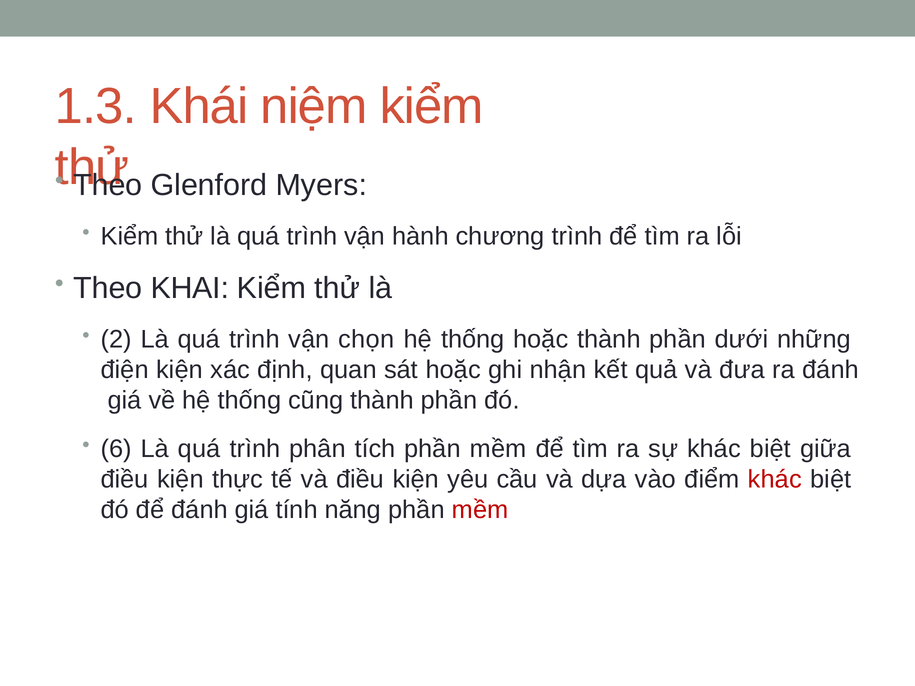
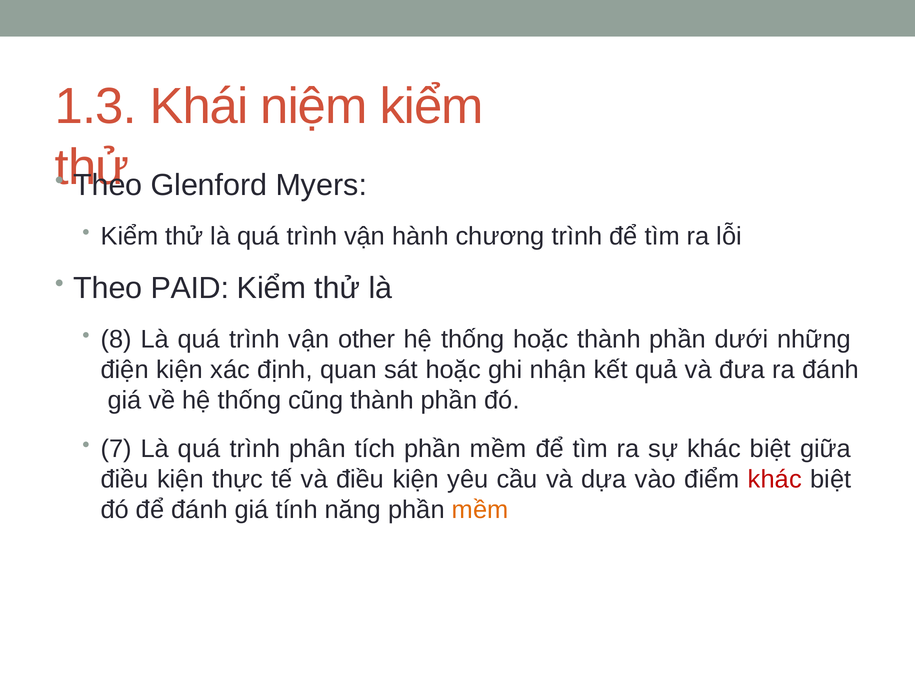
KHAI: KHAI -> PAID (190, 288)
2: 2 -> 8 (116, 339)
chọn: chọn -> other (367, 339)
6: 6 -> 7 (116, 449)
mềm colour: red -> orange (480, 510)
